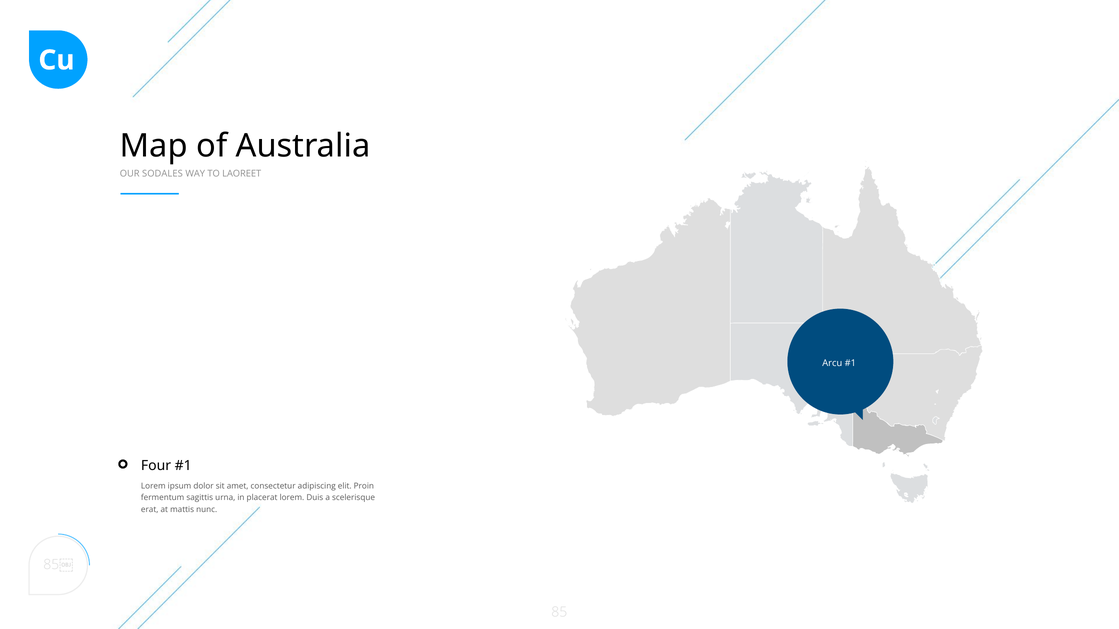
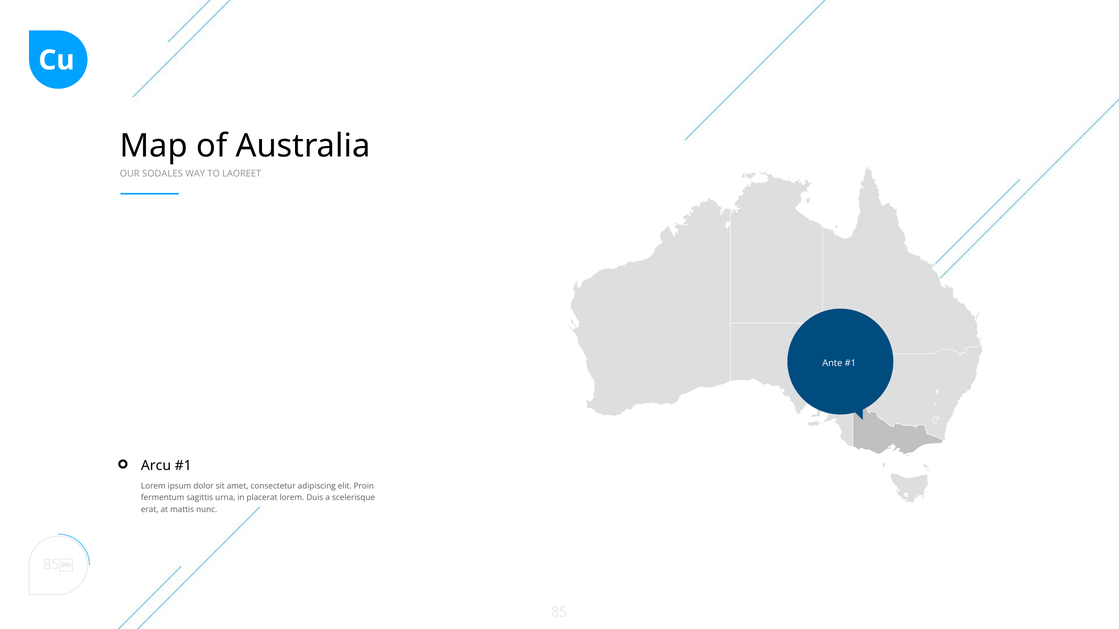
Arcu: Arcu -> Ante (832, 363)
Four: Four -> Arcu (156, 466)
